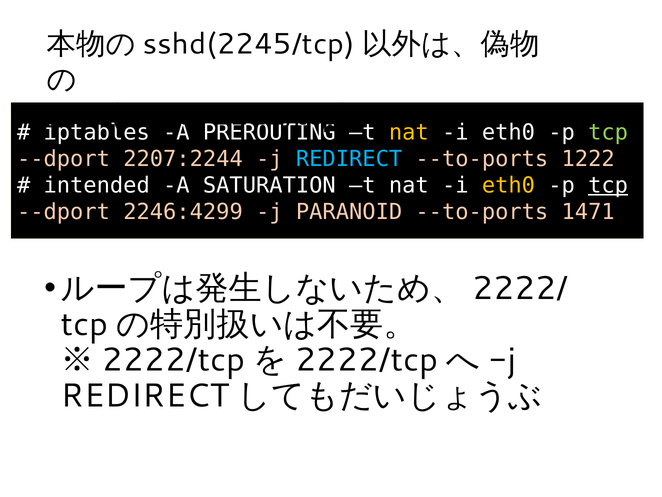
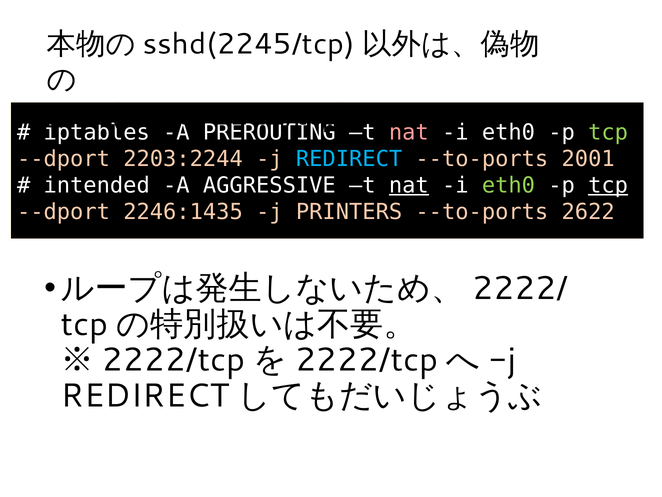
nat colour: yellow -> pink (409, 132)
2207:2244: 2207:2244 -> 2203:2244 (183, 159)
1222: 1222 -> 2001 (588, 159)
SATURATION: SATURATION -> AGGRESSIVE (269, 185)
nat underline: none -> present (409, 185)
eth0 colour: yellow -> light green (508, 185)
2246:4299: 2246:4299 -> 2246:1435 (183, 212)
PARANOID: PARANOID -> PRINTERS (349, 212)
1471: 1471 -> 2622 (588, 212)
